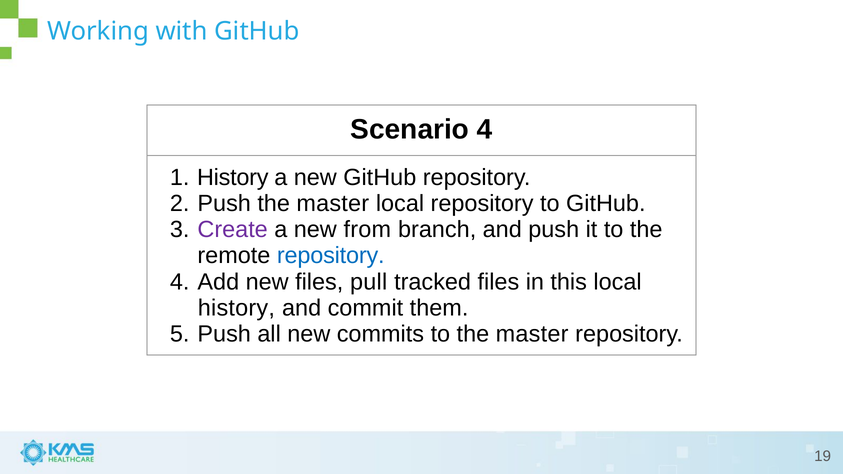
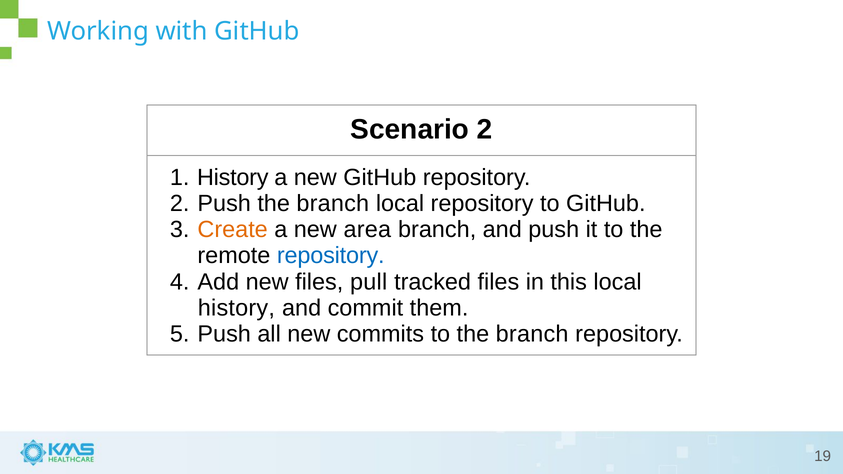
Scenario 4: 4 -> 2 (485, 130)
Push the master: master -> branch (333, 204)
Create colour: purple -> orange (233, 230)
from: from -> area (367, 230)
to the master: master -> branch (532, 334)
